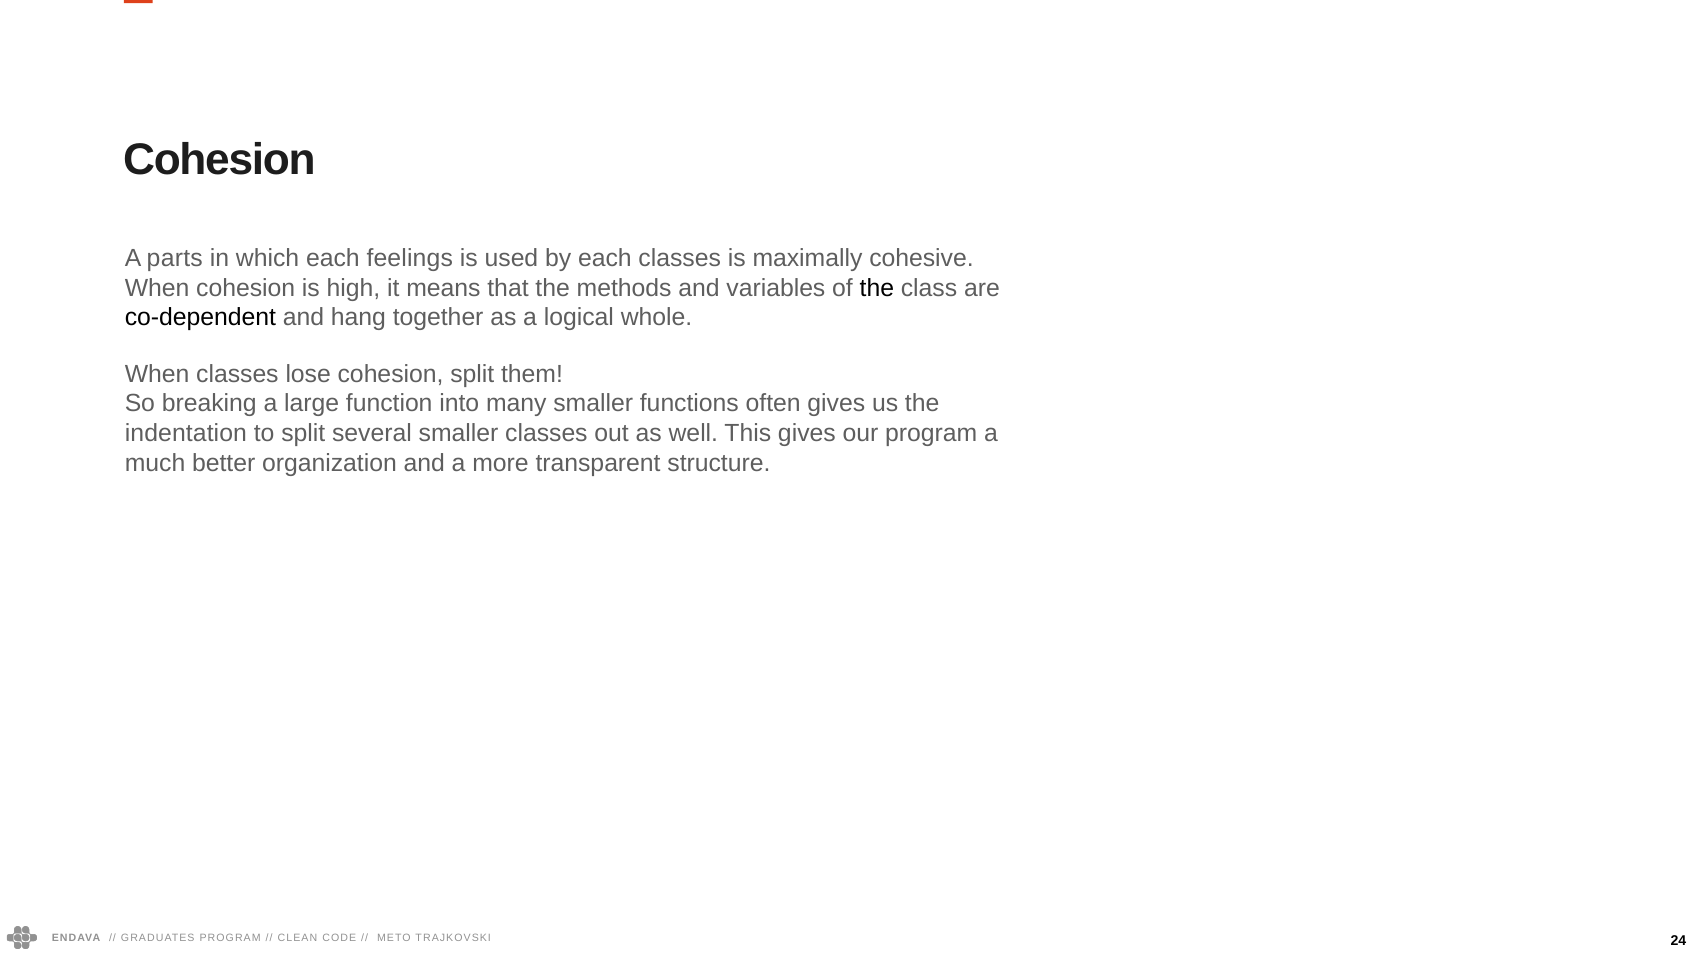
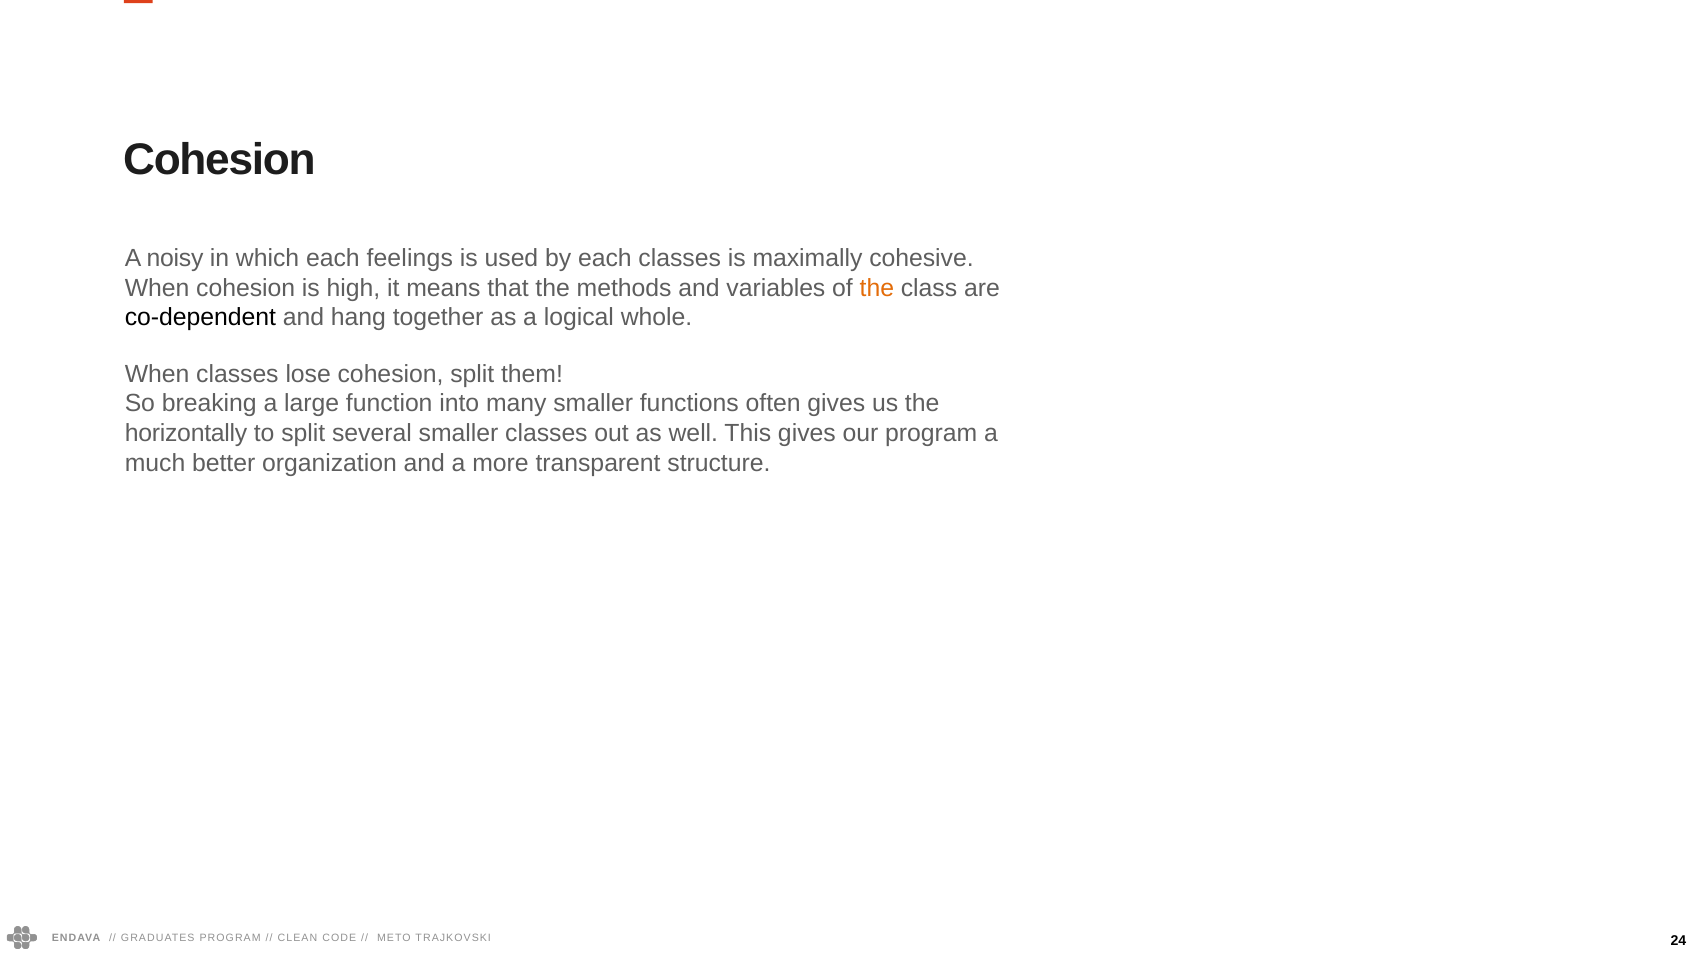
parts: parts -> noisy (175, 258)
the colour: black -> orange (877, 288)
indentation: indentation -> horizontally (186, 433)
